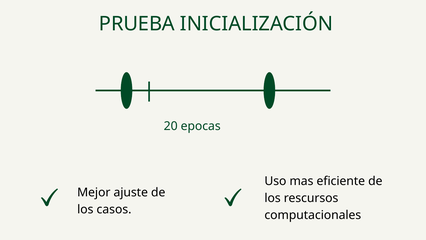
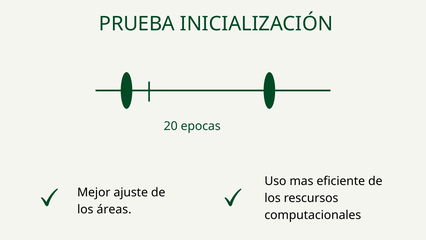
casos: casos -> áreas (114, 209)
